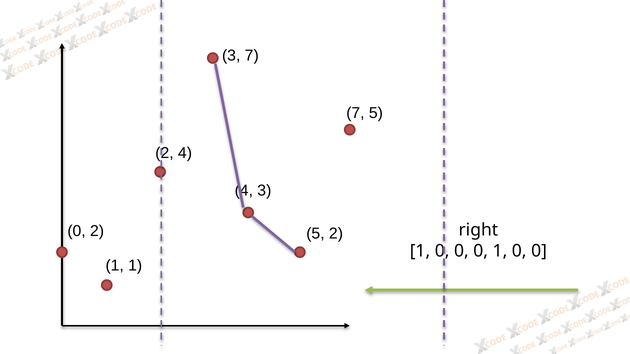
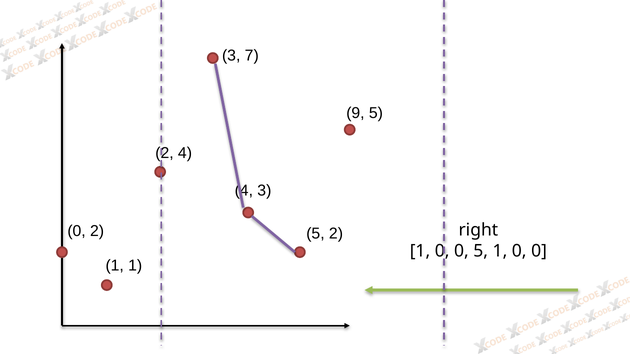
7: 7 -> 9 (355, 113)
0: 0 -> 5 (481, 251)
